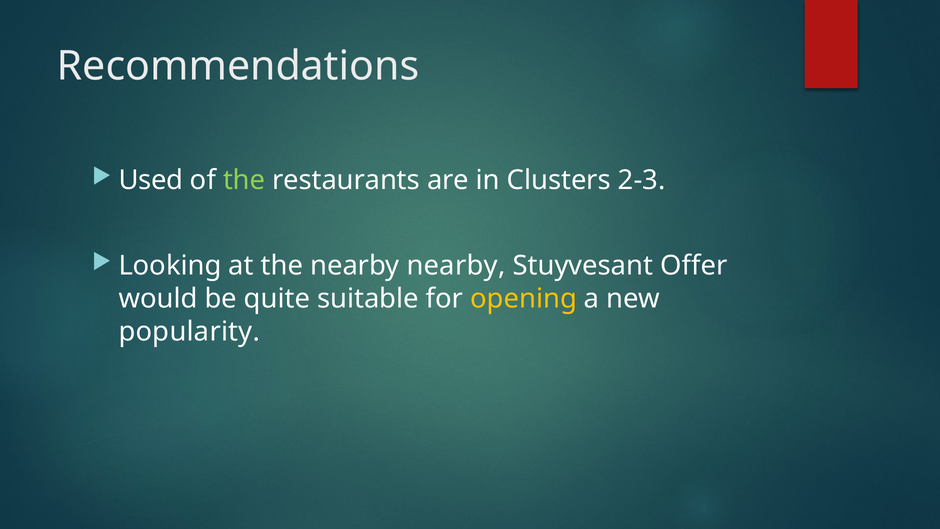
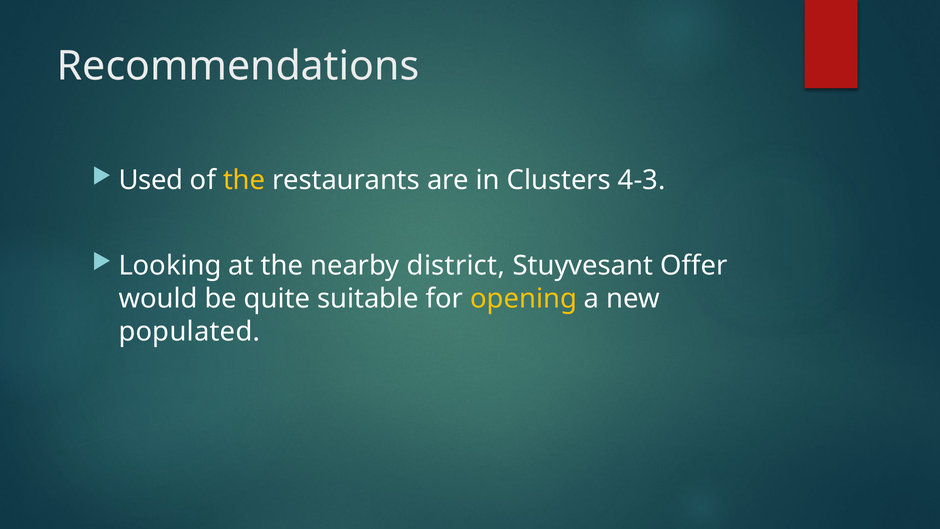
the colour: light green -> yellow (244, 180)
2-3: 2-3 -> 4-3 (642, 180)
nearby nearby: nearby -> district (456, 266)
popularity: popularity -> populated (189, 331)
